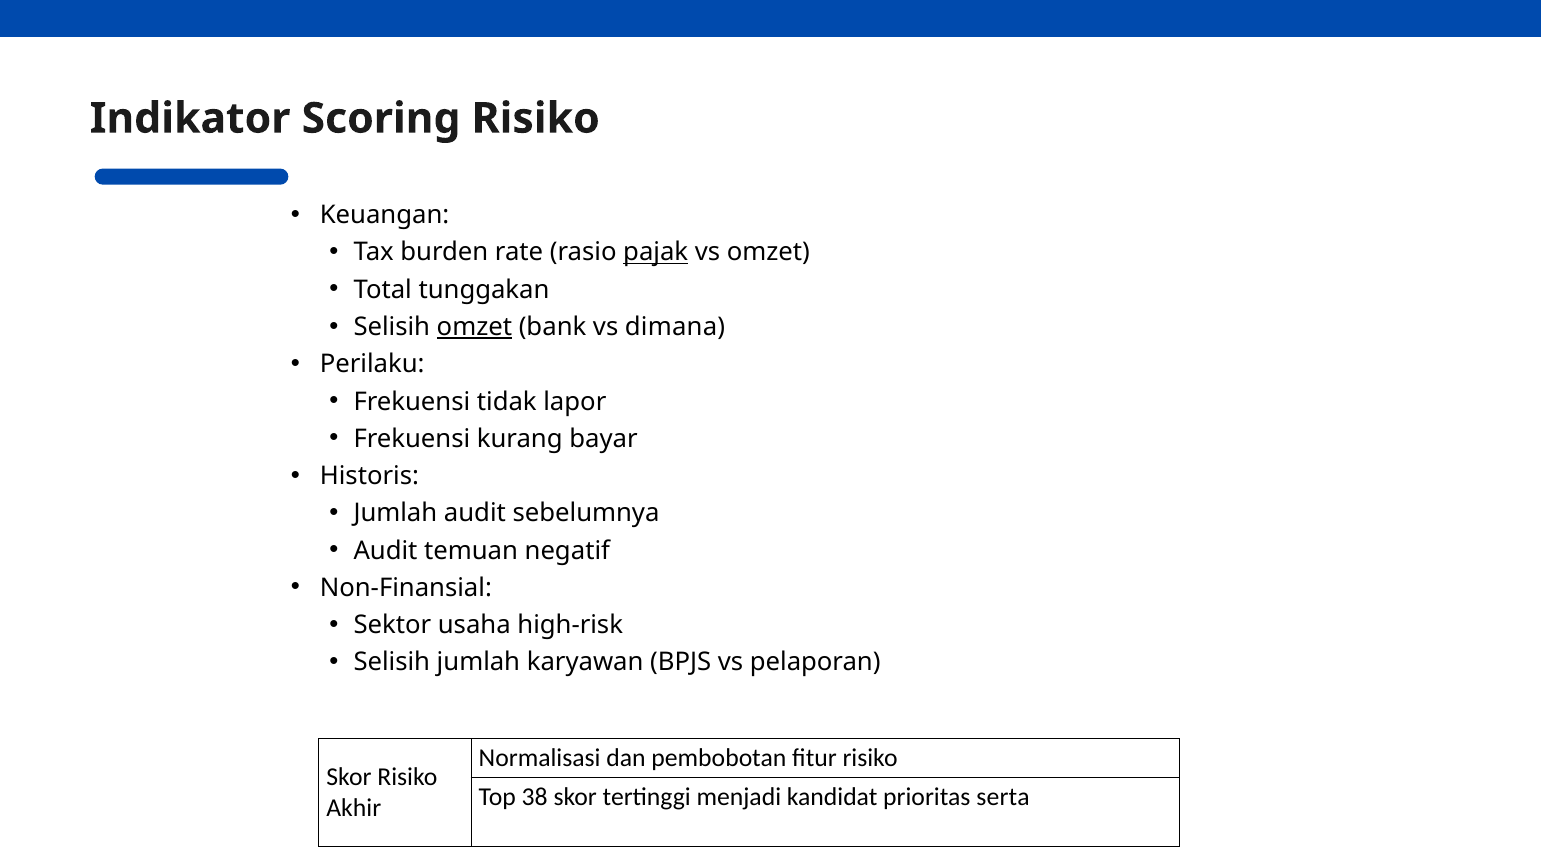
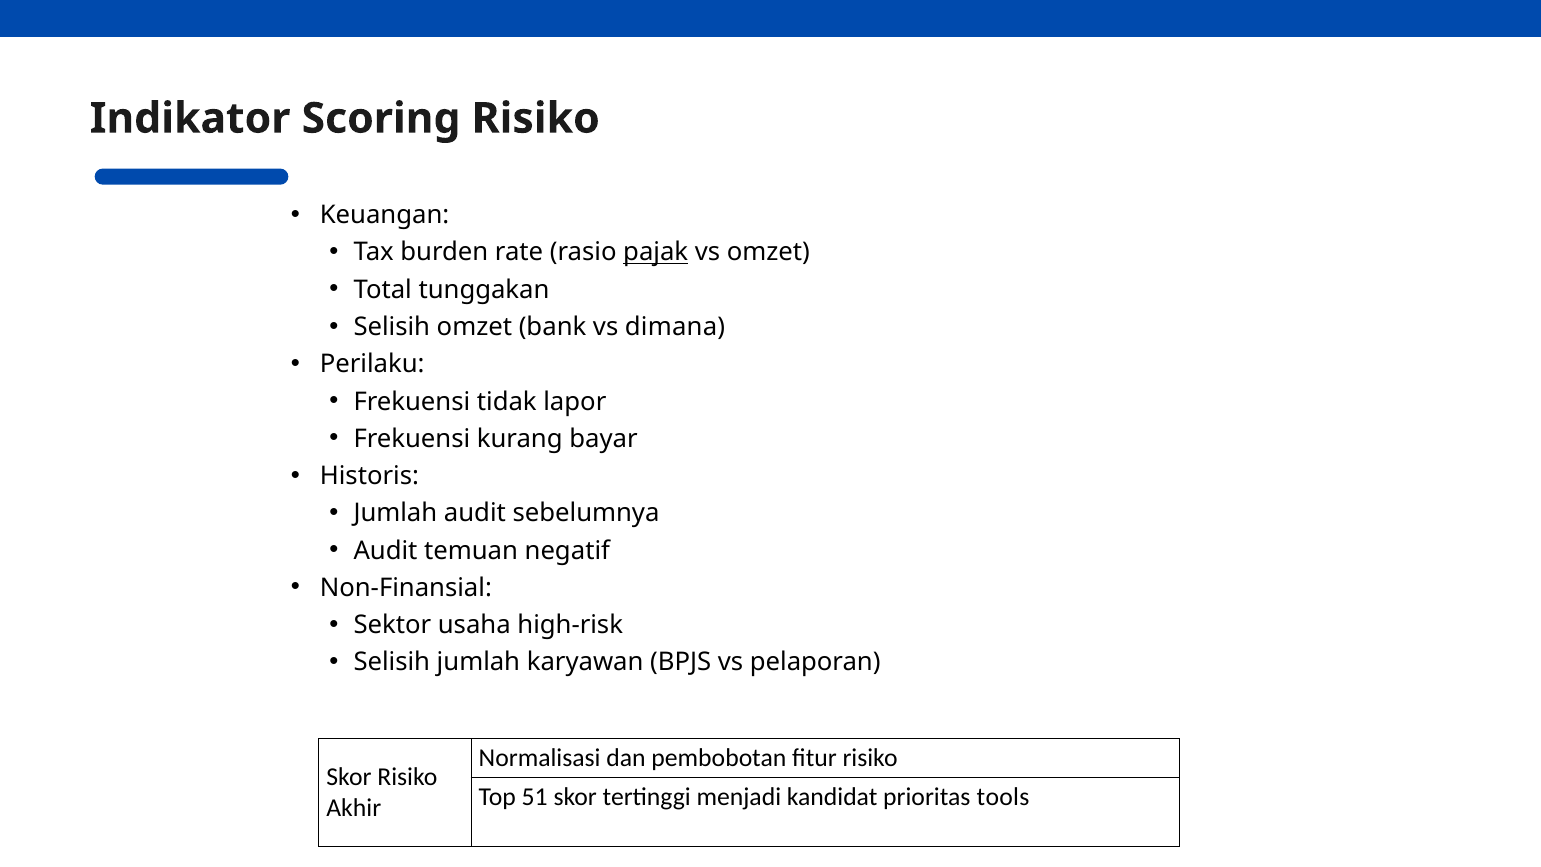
omzet underline: present -> none (474, 327)
38: 38 -> 51 (535, 797)
serta: serta -> tools (1003, 797)
